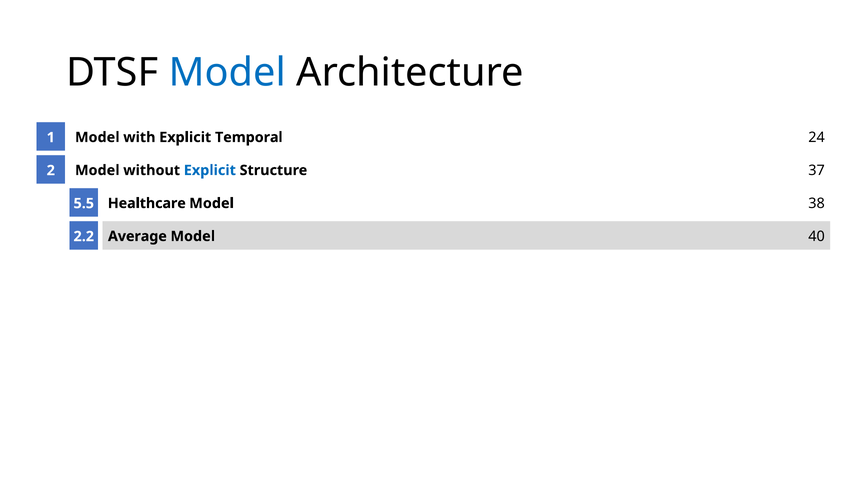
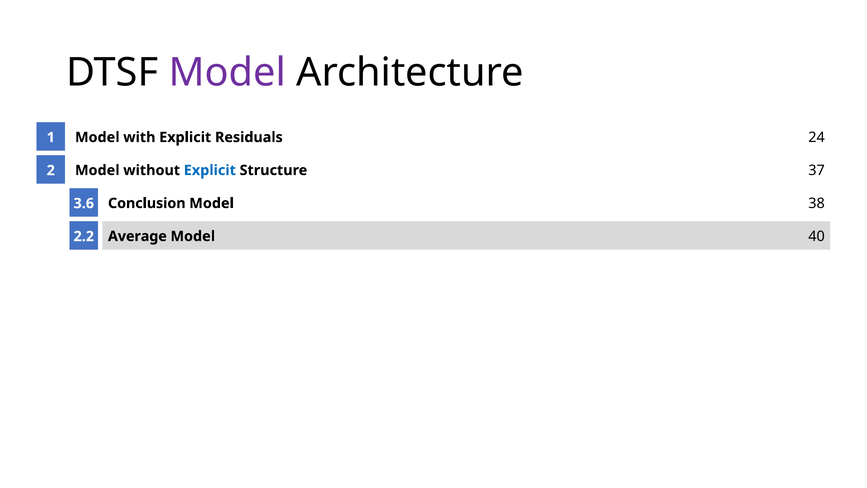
Model colour: blue -> purple (227, 73)
Temporal: Temporal -> Residuals (249, 137)
Healthcare: Healthcare -> Conclusion (147, 203)
5.5: 5.5 -> 3.6 (84, 203)
